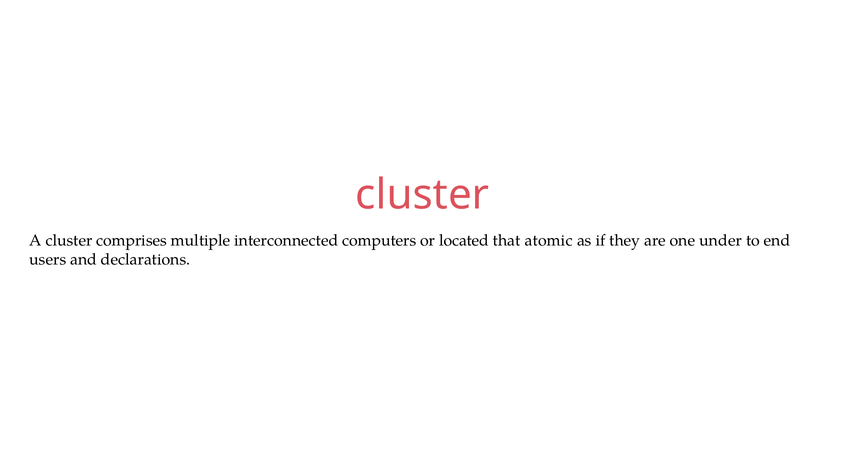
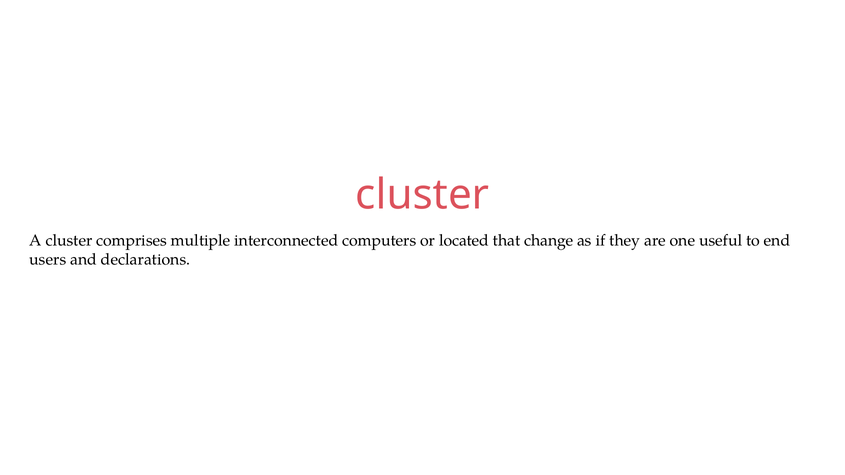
atomic: atomic -> change (549, 241)
under: under -> useful (721, 241)
